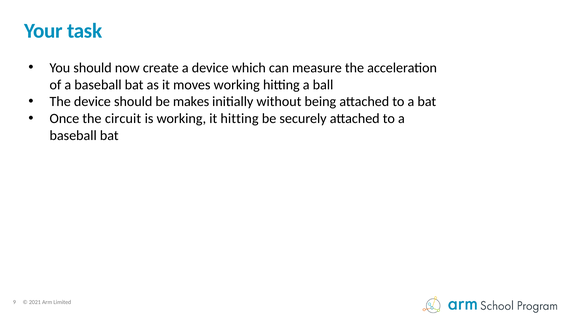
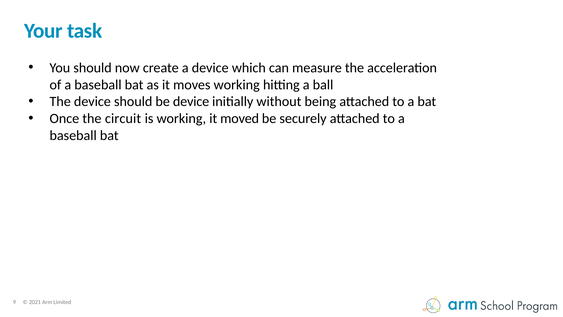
be makes: makes -> device (191, 101)
it hitting: hitting -> moved (240, 118)
